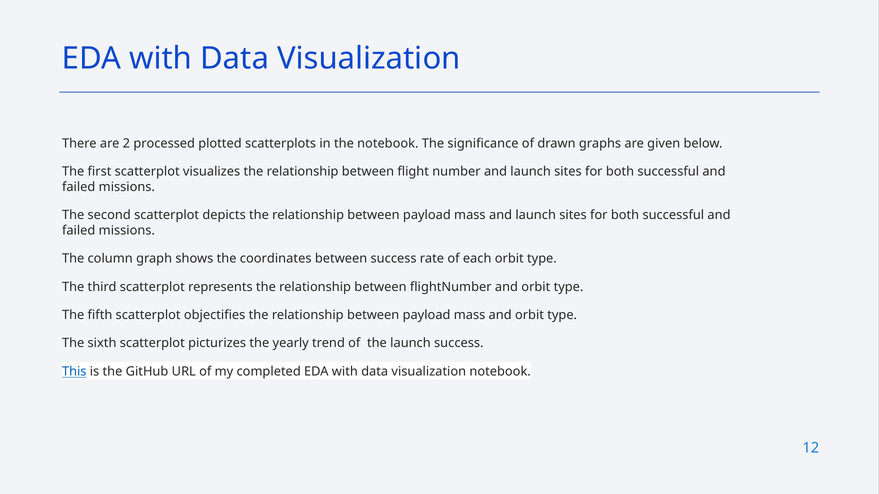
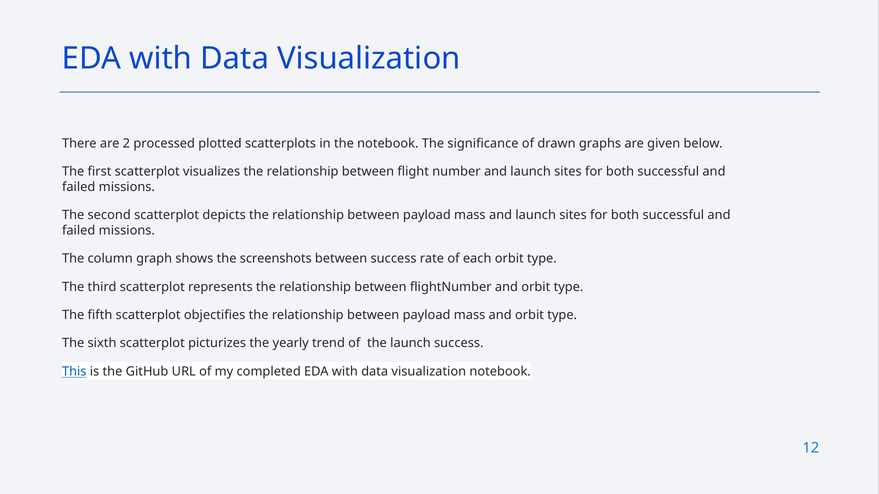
coordinates: coordinates -> screenshots (276, 259)
